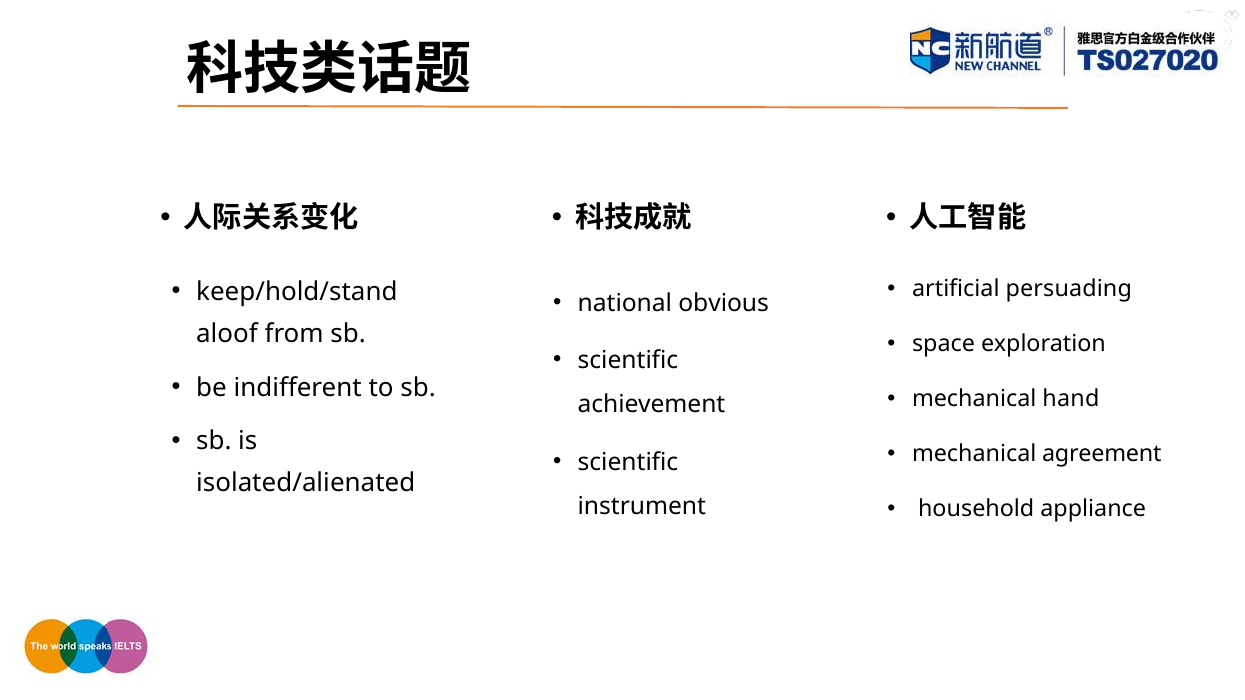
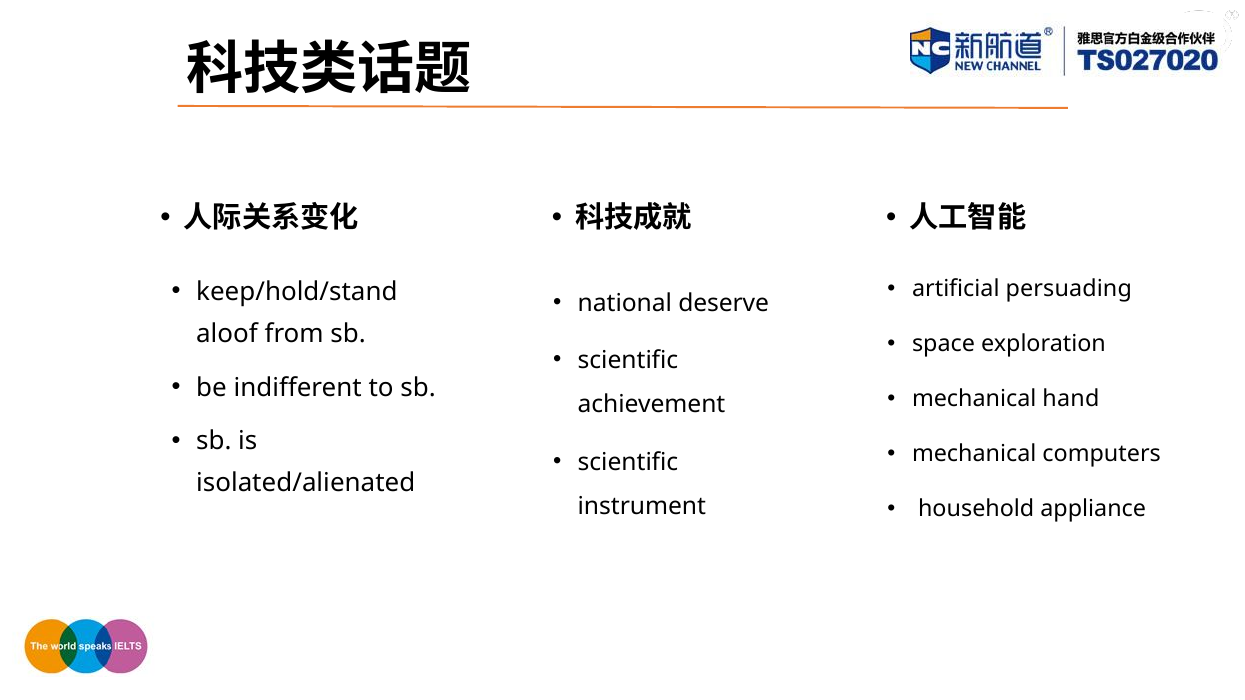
obvious: obvious -> deserve (724, 303)
agreement: agreement -> computers (1102, 454)
